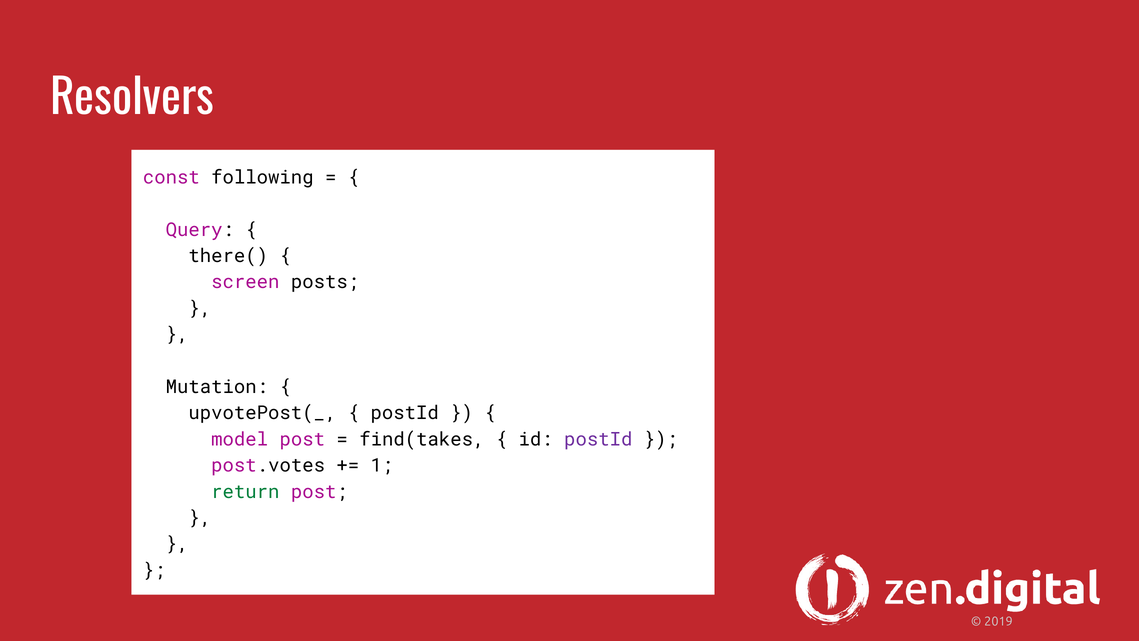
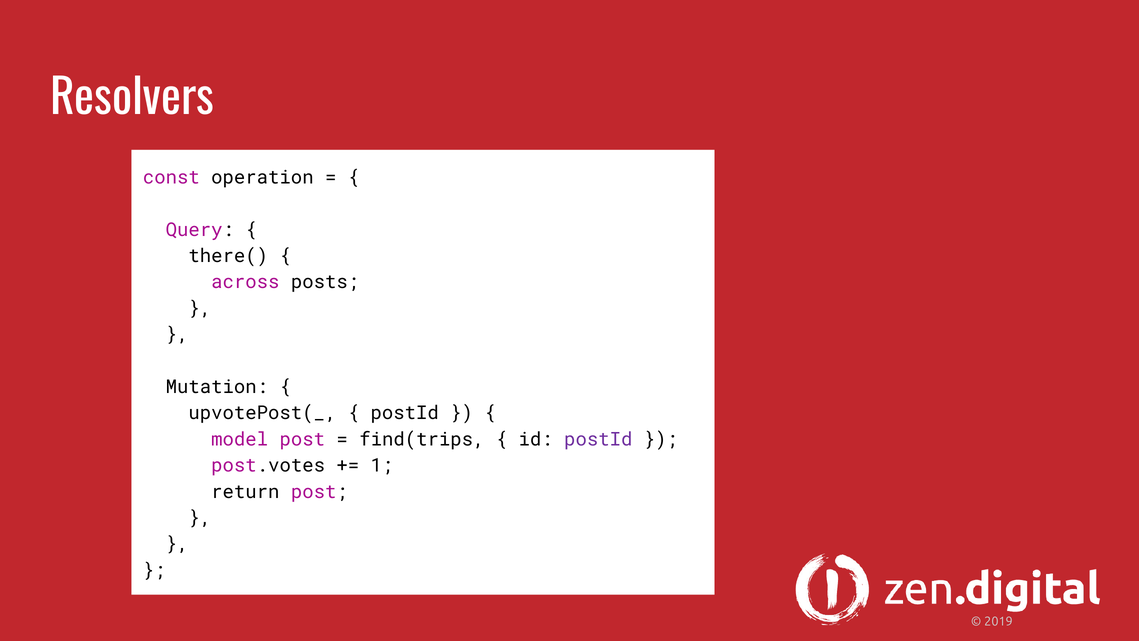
following: following -> operation (262, 177)
screen: screen -> across (245, 282)
find(takes: find(takes -> find(trips (422, 439)
return colour: green -> black (245, 492)
